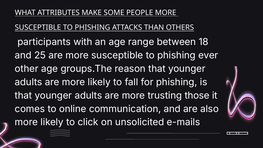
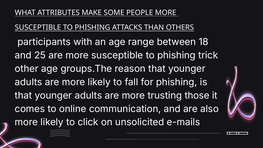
ever: ever -> trick (208, 55)
